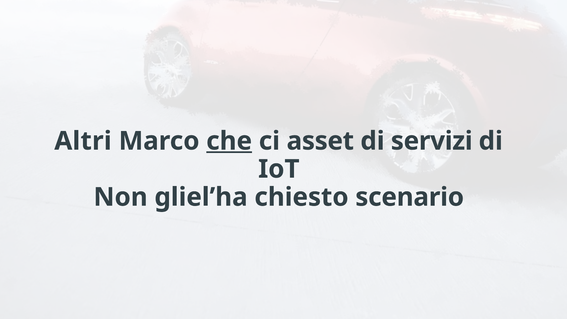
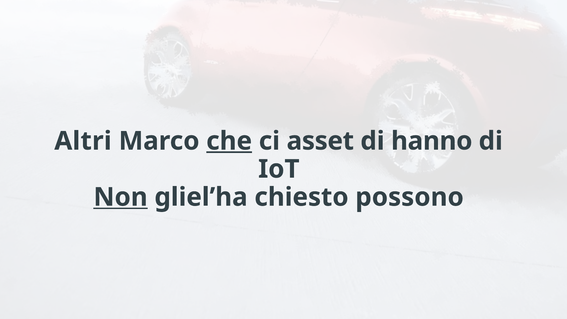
servizi: servizi -> hanno (432, 141)
Non underline: none -> present (121, 197)
scenario: scenario -> possono (410, 197)
